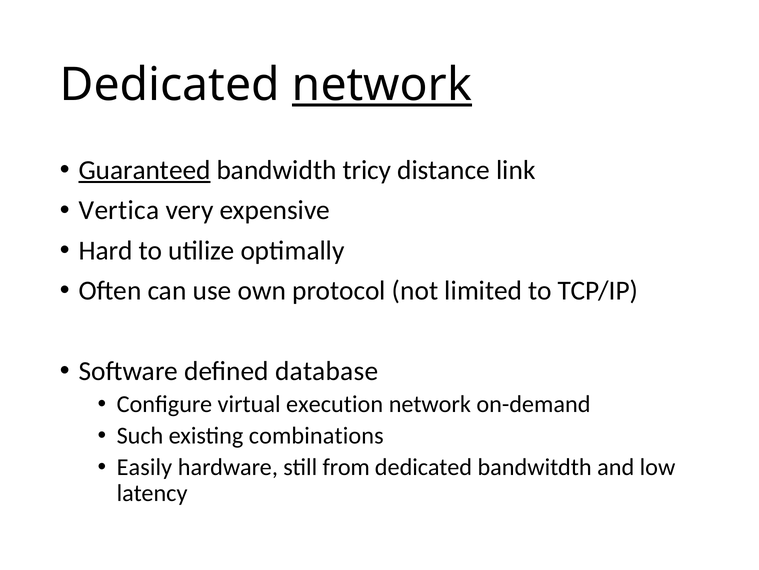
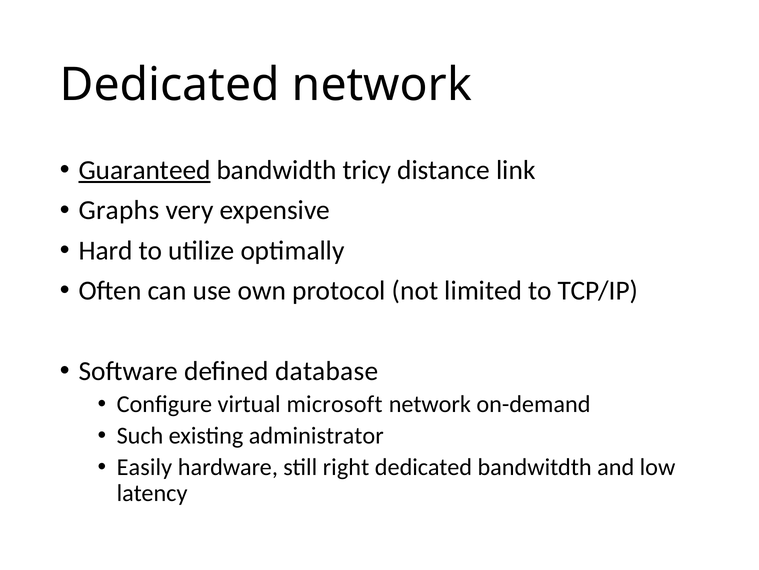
network underline: present -> none (382, 85)
Vertica: Vertica -> Graphs (119, 210)
execution: execution -> microsoft (335, 404)
combinations: combinations -> administrator (316, 435)
from: from -> right (346, 467)
